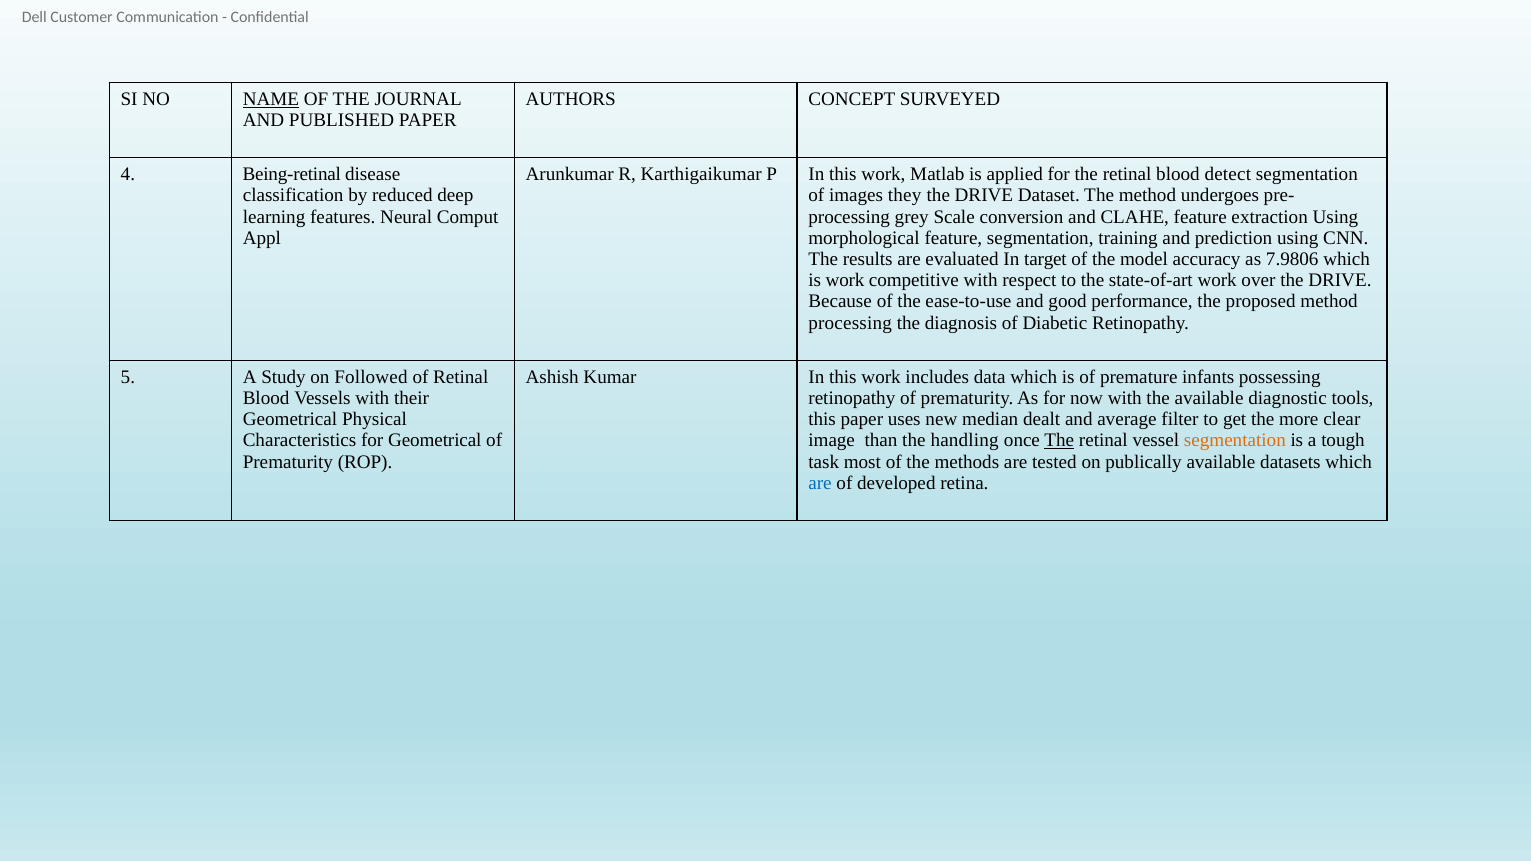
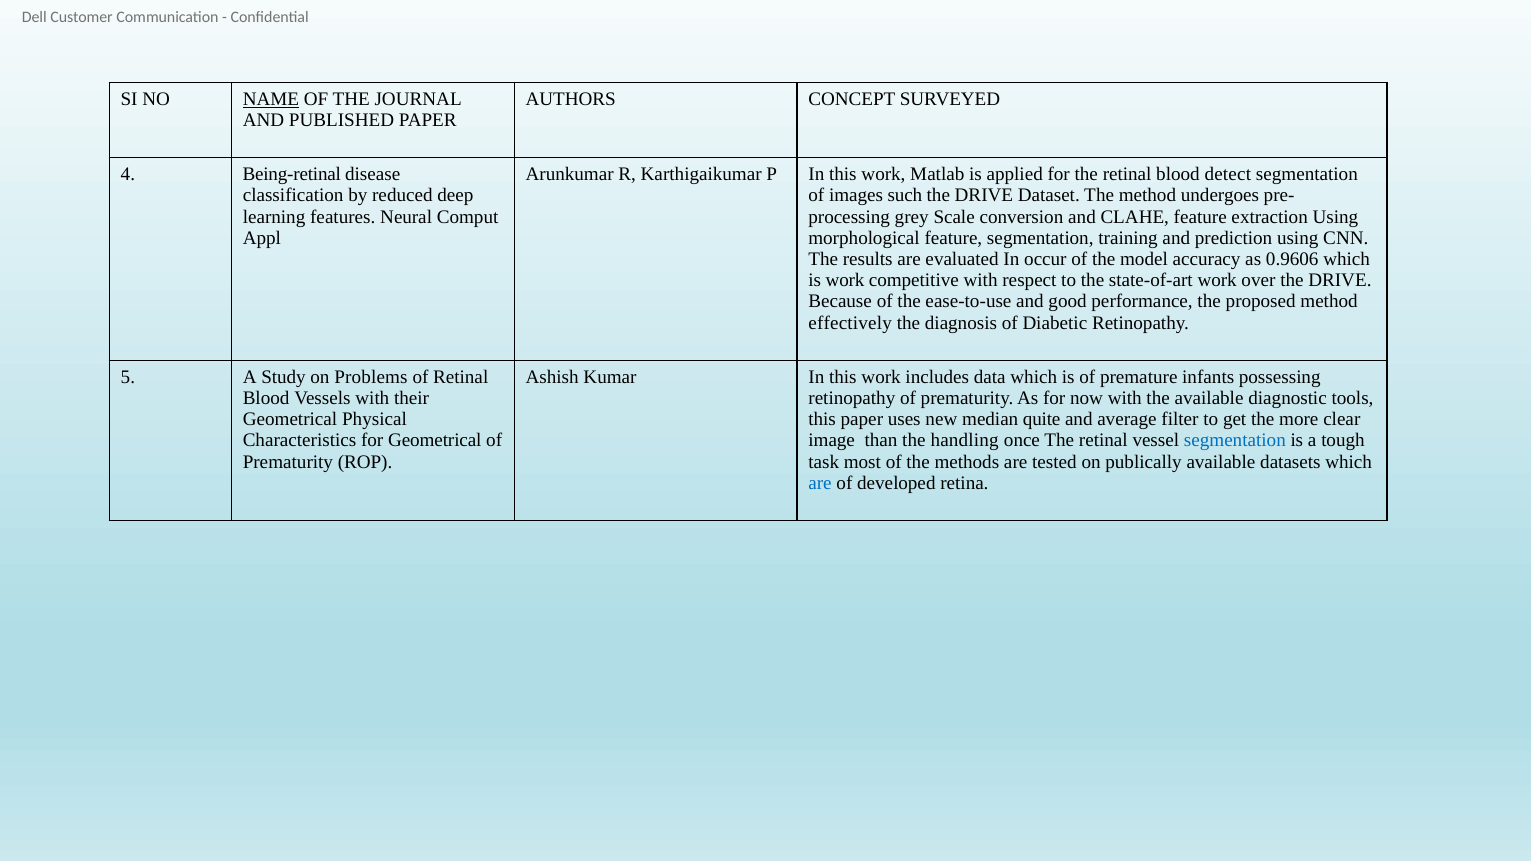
they: they -> such (905, 195)
target: target -> occur (1045, 259)
7.9806: 7.9806 -> 0.9606 (1292, 259)
processing: processing -> effectively (850, 323)
Followed: Followed -> Problems (371, 377)
dealt: dealt -> quite (1042, 419)
The underline: present -> none (1059, 441)
segmentation colour: orange -> blue (1235, 441)
